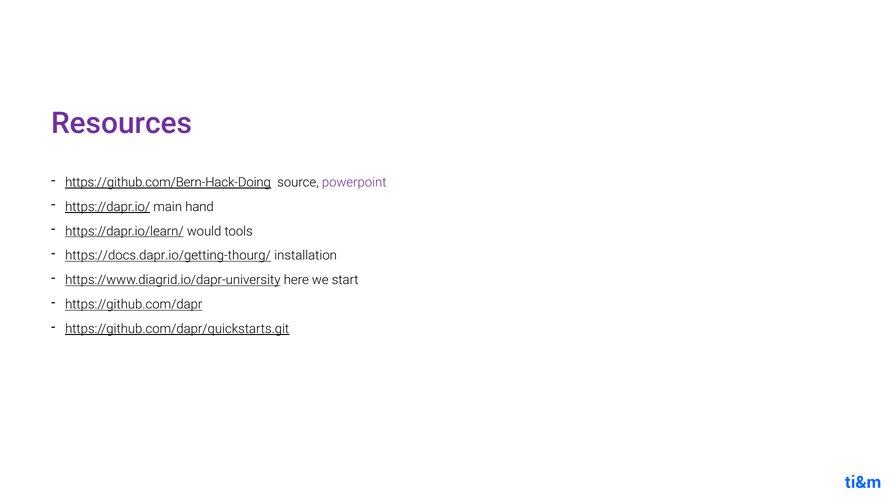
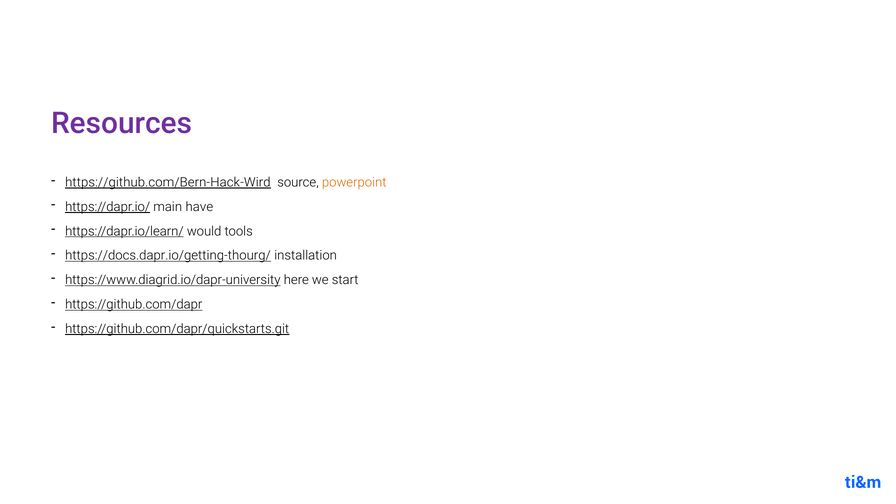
https://github.com/Bern-Hack-Doing: https://github.com/Bern-Hack-Doing -> https://github.com/Bern-Hack-Wird (168, 182)
powerpoint colour: purple -> orange (354, 182)
hand: hand -> have (199, 207)
